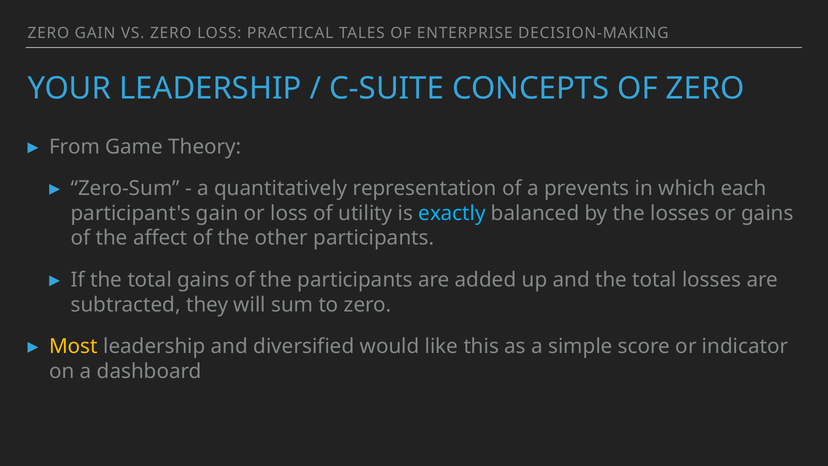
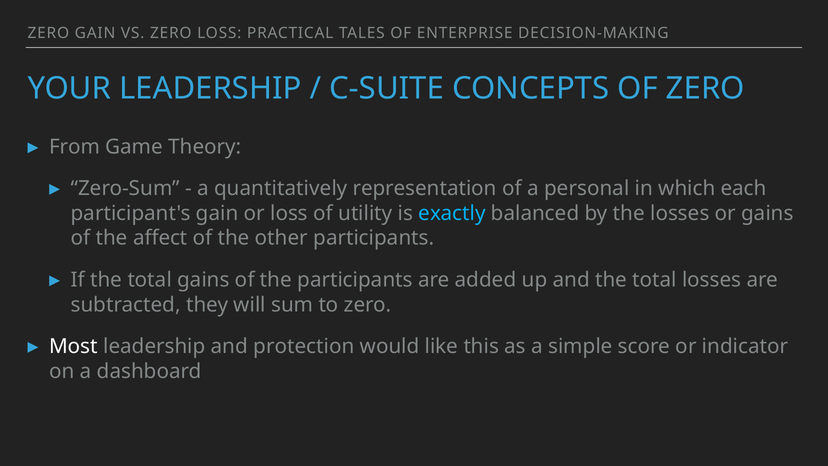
prevents: prevents -> personal (587, 188)
Most colour: yellow -> white (73, 346)
diversified: diversified -> protection (304, 346)
